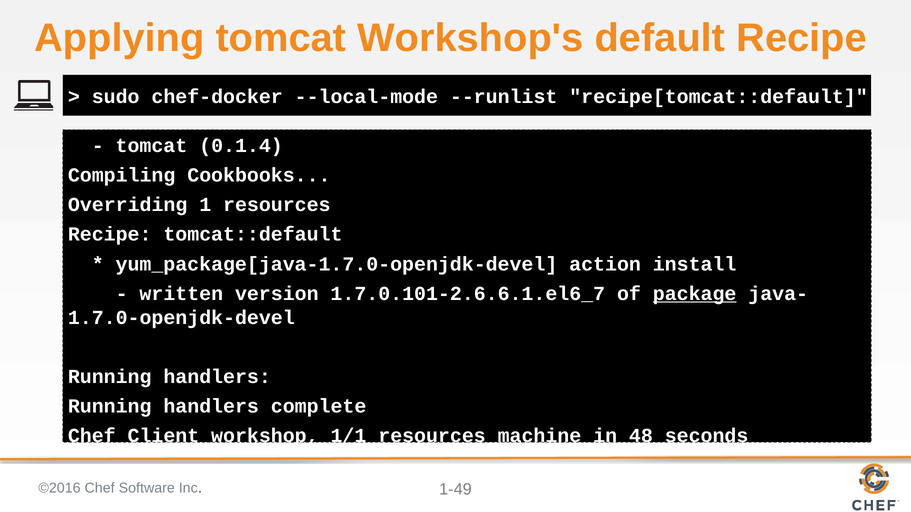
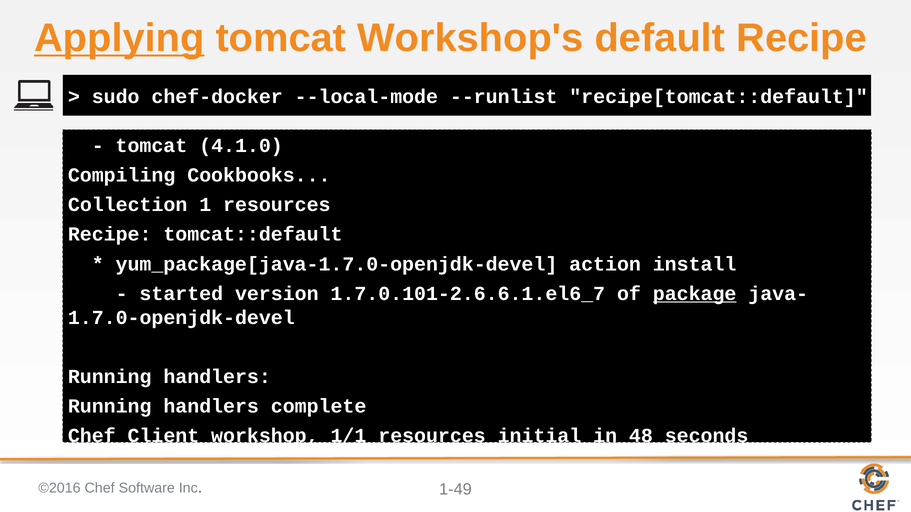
Applying underline: none -> present (119, 38)
0.1.4: 0.1.4 -> 4.1.0 (241, 146)
Overriding: Overriding -> Collection (128, 205)
written: written -> started (181, 294)
machine: machine -> initial (539, 436)
